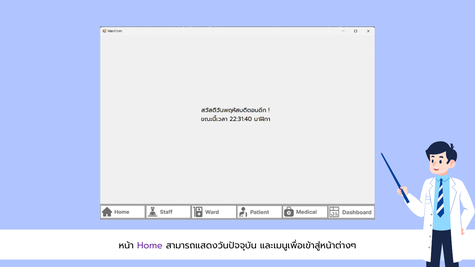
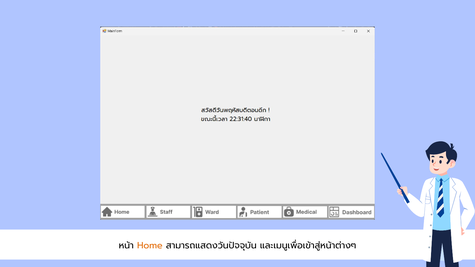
Home colour: purple -> orange (150, 246)
